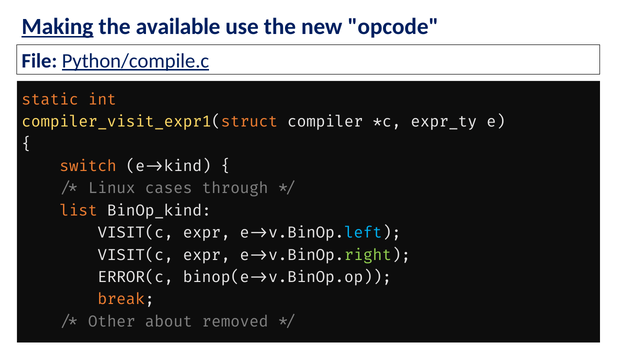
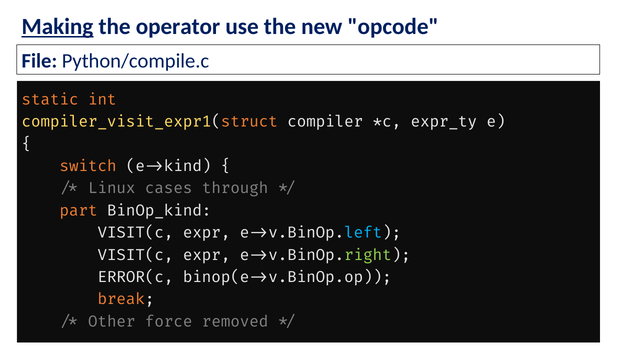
available: available -> operator (178, 27)
Python/compile.c underline: present -> none (135, 61)
list: list -> part (79, 211)
about: about -> force (169, 322)
